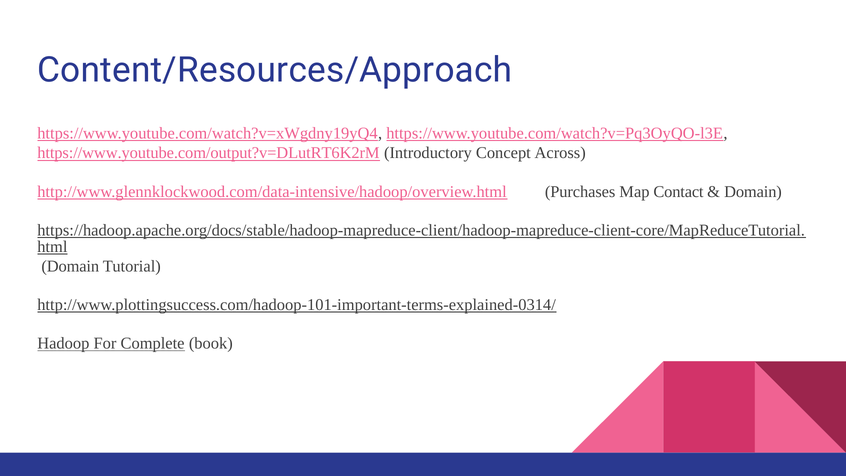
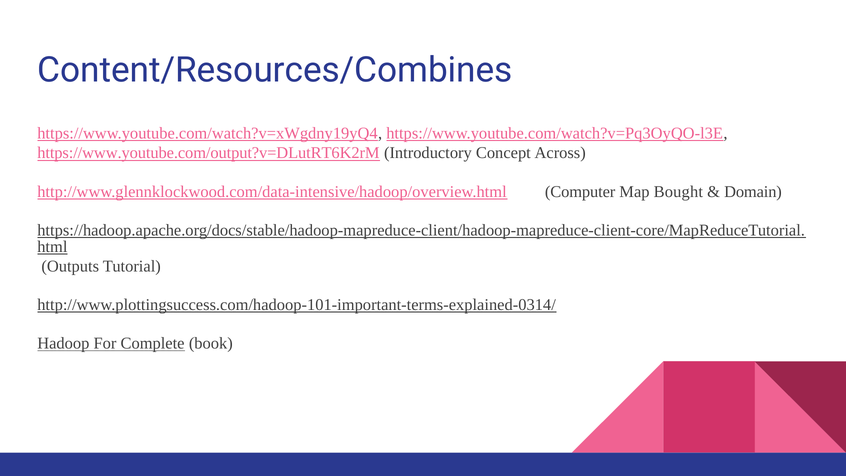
Content/Resources/Approach: Content/Resources/Approach -> Content/Resources/Combines (275, 70)
Purchases: Purchases -> Computer (580, 192)
Contact: Contact -> Bought (678, 192)
Domain: Domain -> Outputs (70, 266)
